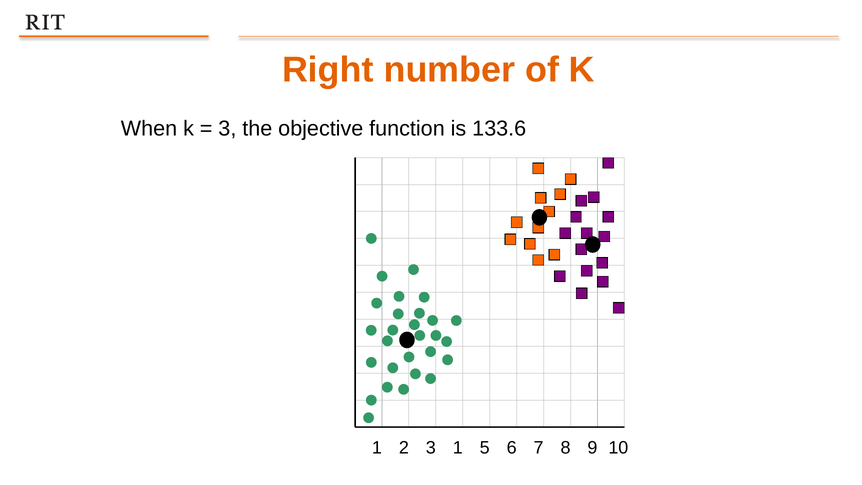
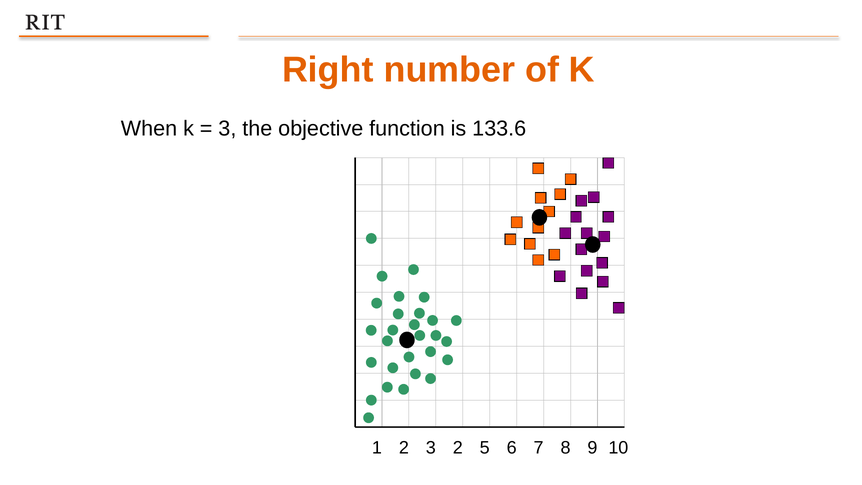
3 1: 1 -> 2 (458, 448)
